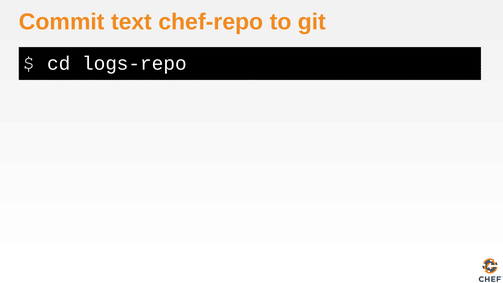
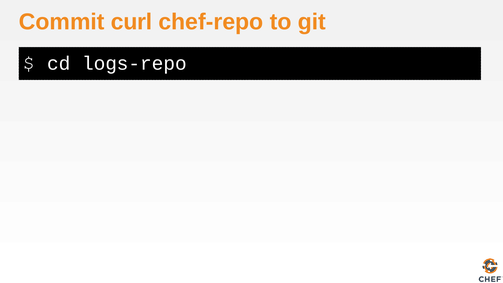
text: text -> curl (132, 22)
